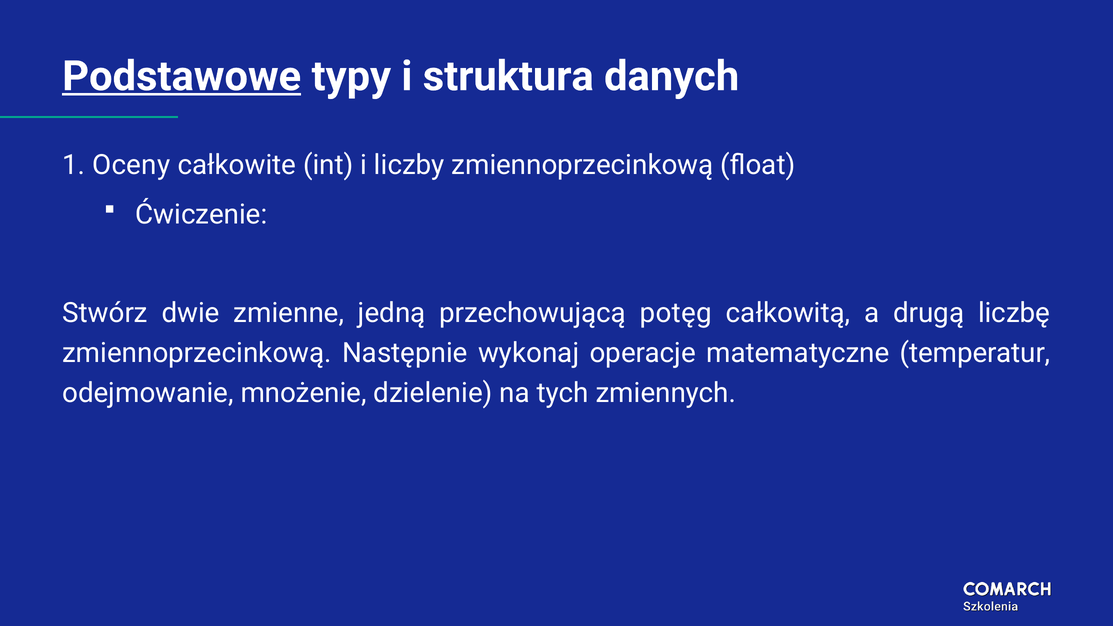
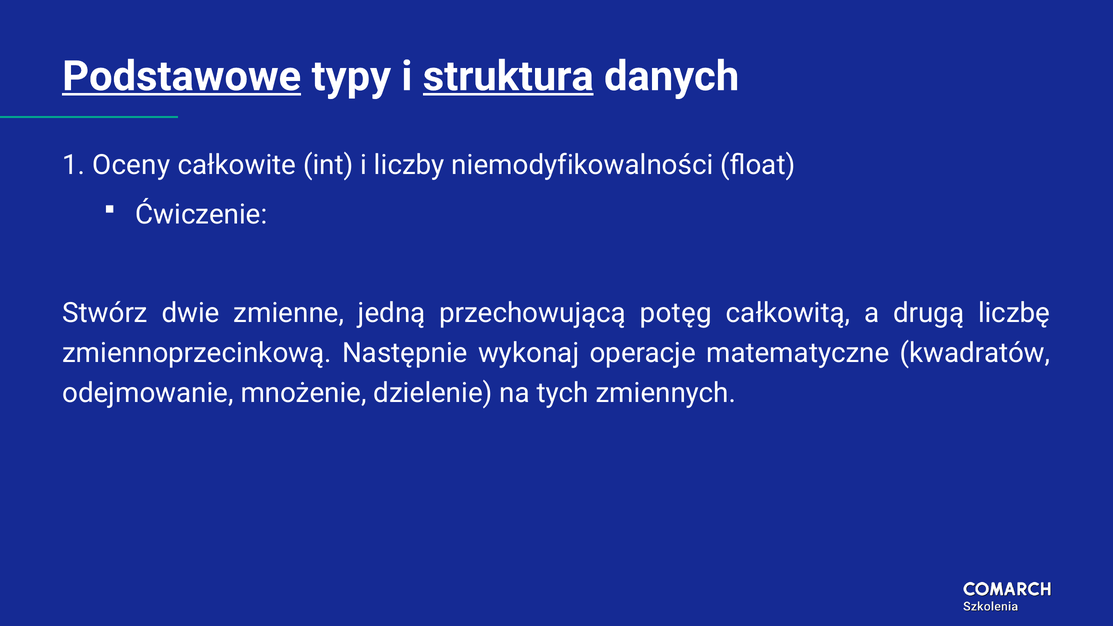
struktura underline: none -> present (508, 76)
liczby zmiennoprzecinkową: zmiennoprzecinkową -> niemodyfikowalności (582, 165)
temperatur: temperatur -> kwadratów (975, 353)
